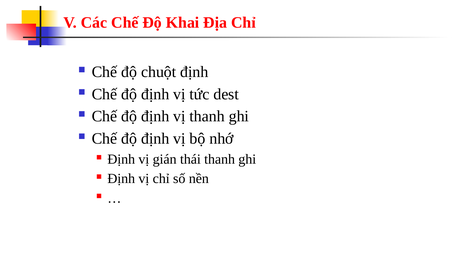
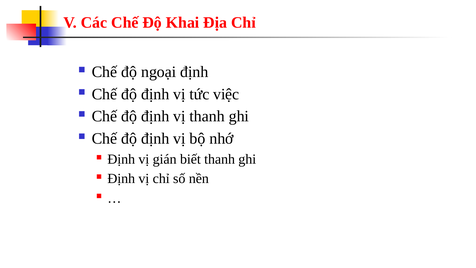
chuột: chuột -> ngoại (159, 72)
dest: dest -> việc (226, 94)
thái: thái -> biết (190, 159)
